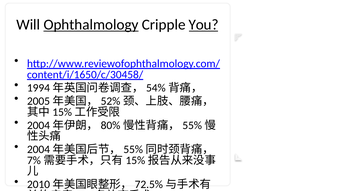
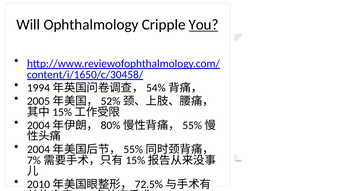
Ophthalmology underline: present -> none (91, 25)
